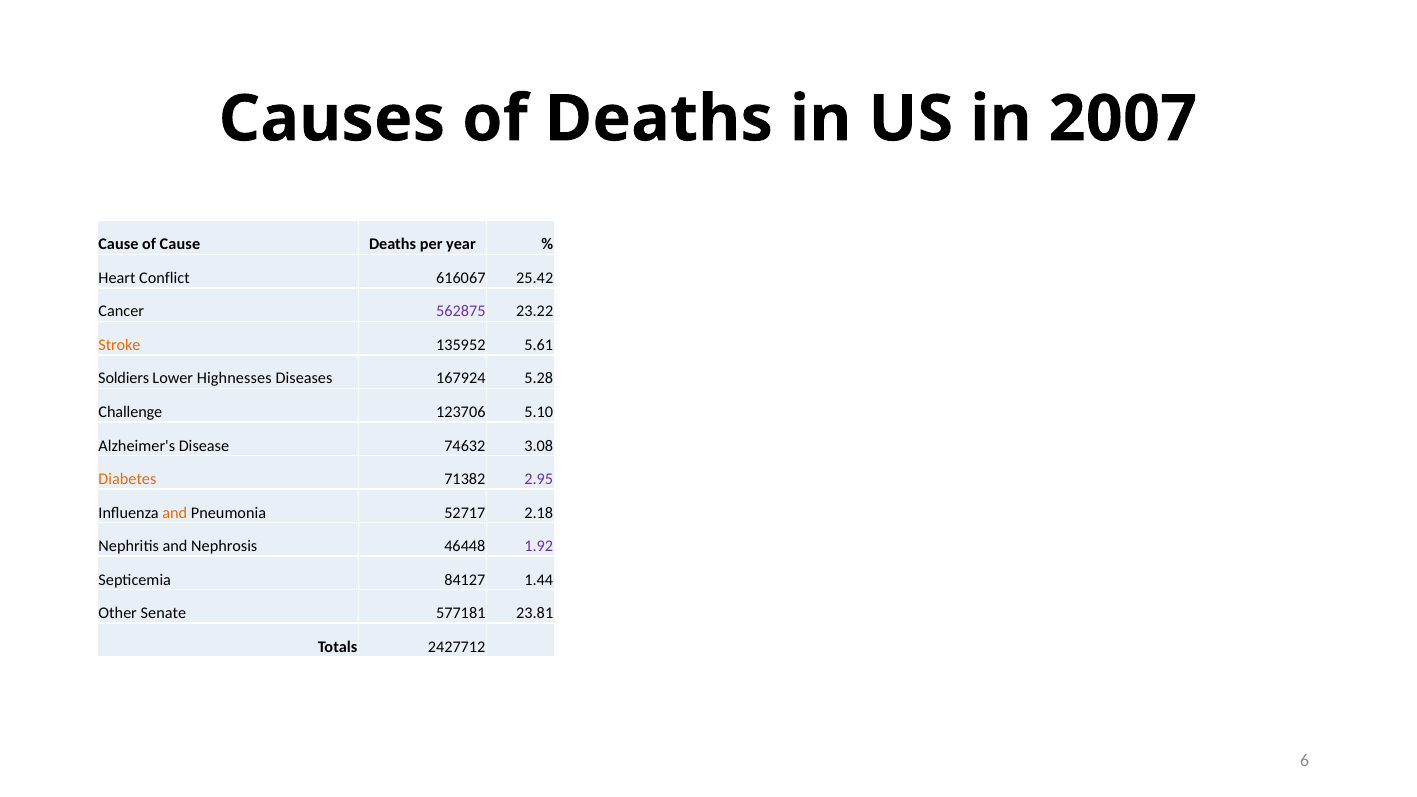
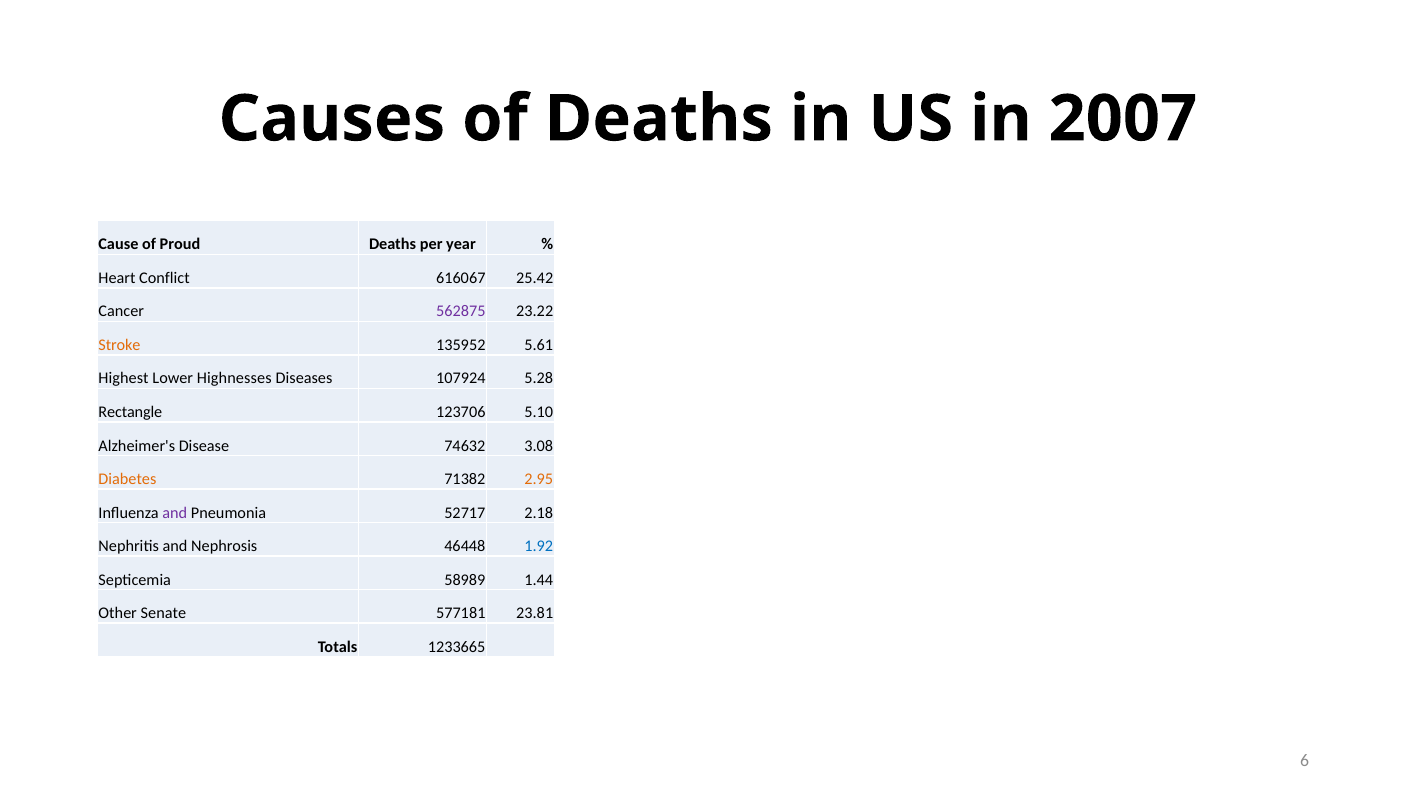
of Cause: Cause -> Proud (180, 245)
Soldiers: Soldiers -> Highest (124, 379)
167924: 167924 -> 107924 (461, 379)
Challenge: Challenge -> Rectangle (130, 412)
2.95 colour: purple -> orange (539, 479)
and colour: orange -> purple (175, 513)
1.92 colour: purple -> blue (539, 546)
84127: 84127 -> 58989 (465, 580)
2427712: 2427712 -> 1233665 (457, 647)
